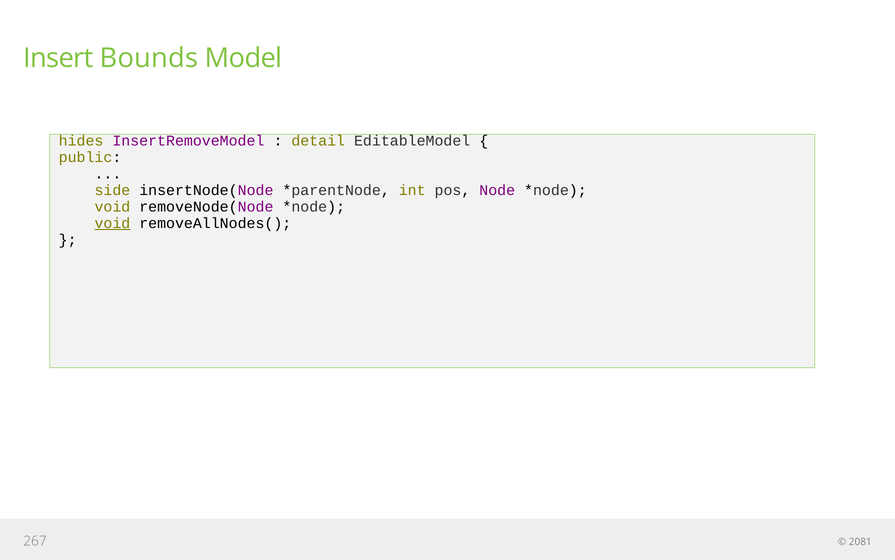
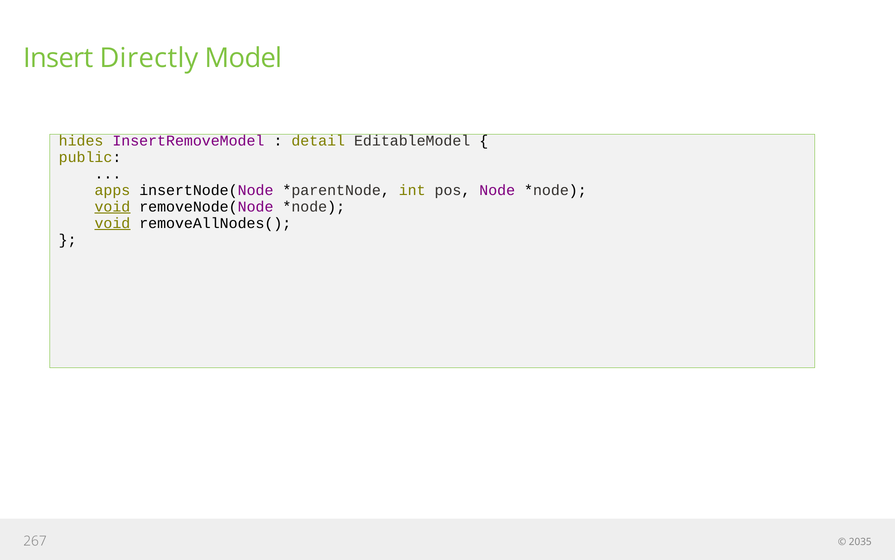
Bounds: Bounds -> Directly (149, 58)
side: side -> apps (112, 190)
void underline: none -> present (112, 207)
2081: 2081 -> 2035 (860, 542)
